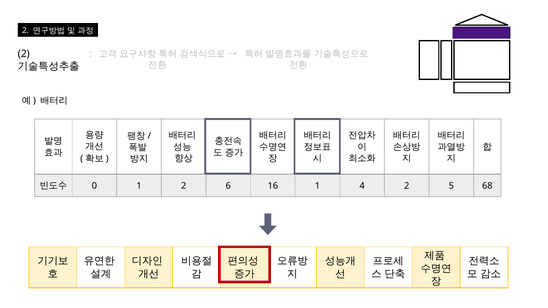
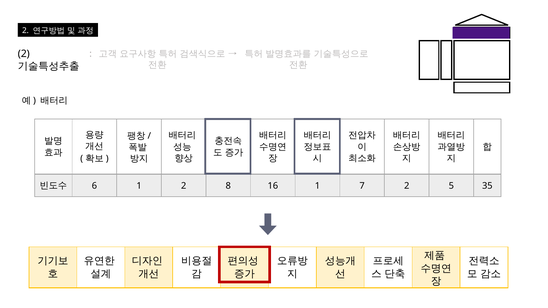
0: 0 -> 6 (94, 186)
6: 6 -> 8 (228, 186)
4: 4 -> 7 (362, 186)
68: 68 -> 35 (487, 186)
